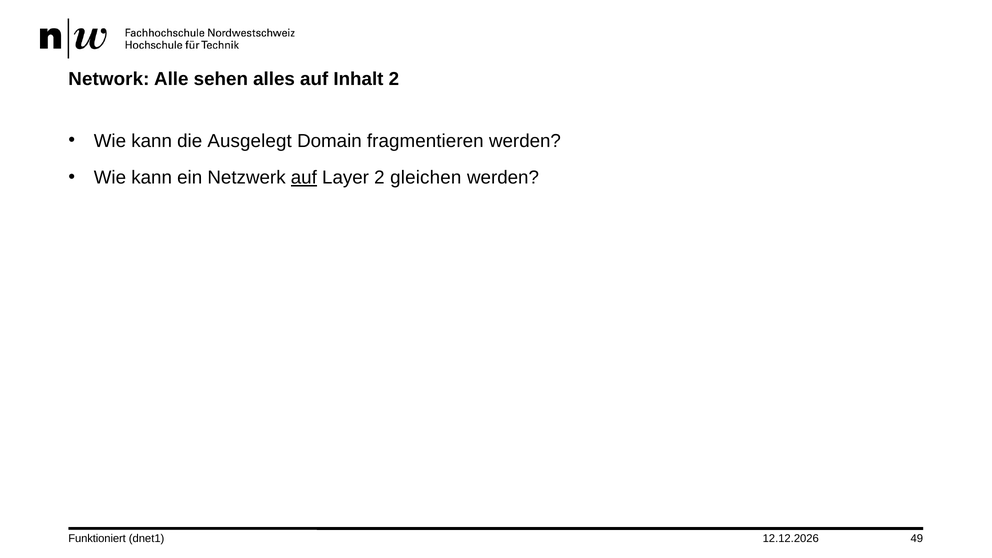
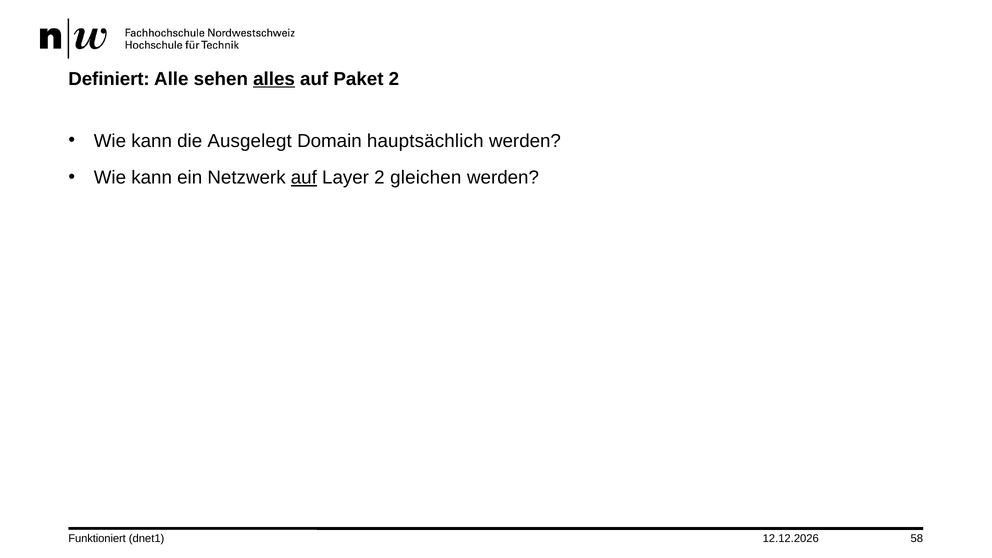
Network: Network -> Definiert (109, 79)
alles underline: none -> present (274, 79)
Inhalt: Inhalt -> Paket (358, 79)
fragmentieren: fragmentieren -> hauptsächlich (425, 141)
49: 49 -> 58 (917, 538)
